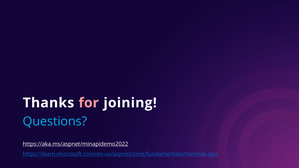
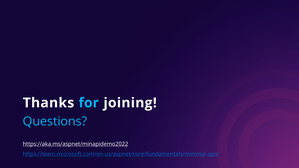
for colour: pink -> light blue (89, 103)
